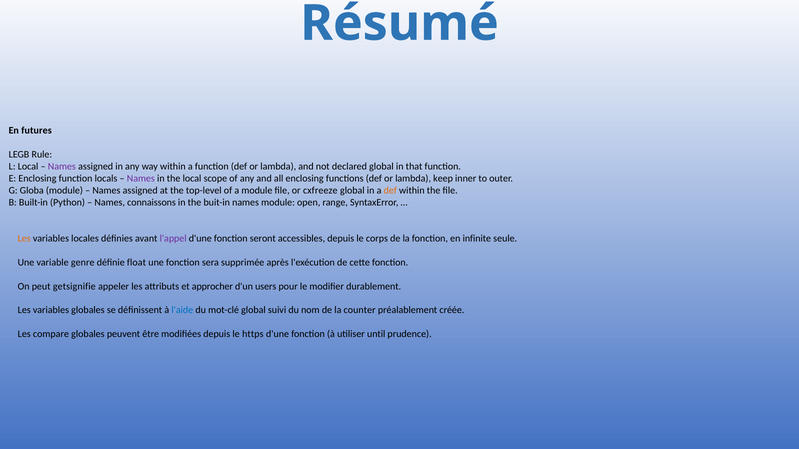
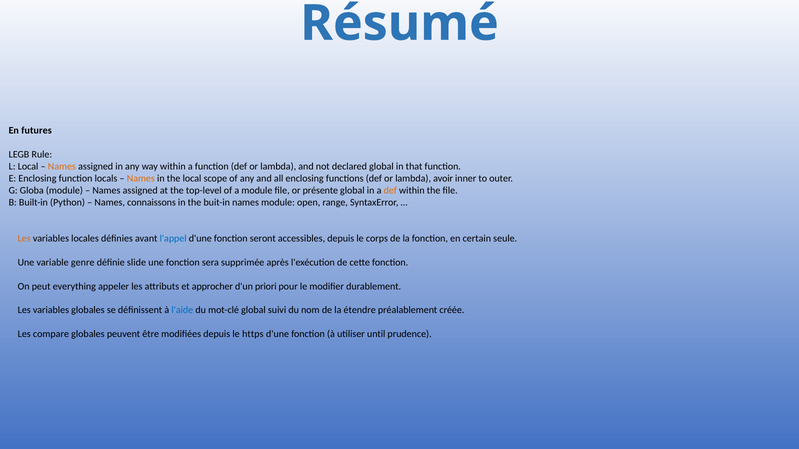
Names colour: purple -> orange (62, 167)
Names colour: purple -> orange (141, 179)
keep: keep -> avoir (443, 179)
cxfreeze: cxfreeze -> présente (320, 191)
l'appel colour: purple -> blue (173, 239)
infinite: infinite -> certain (477, 239)
float: float -> slide (136, 263)
getsignifie: getsignifie -> everything (74, 287)
users: users -> priori (266, 287)
counter: counter -> étendre (360, 310)
